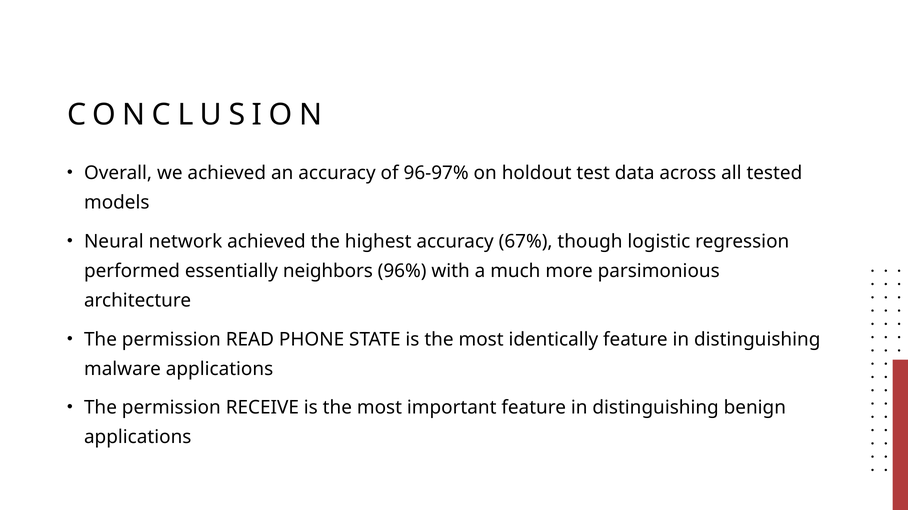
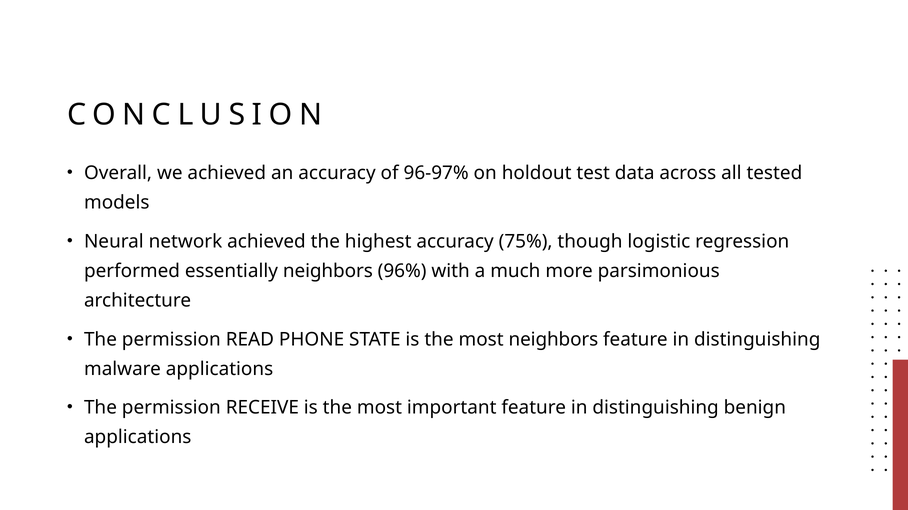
67%: 67% -> 75% (526, 242)
most identically: identically -> neighbors (553, 340)
